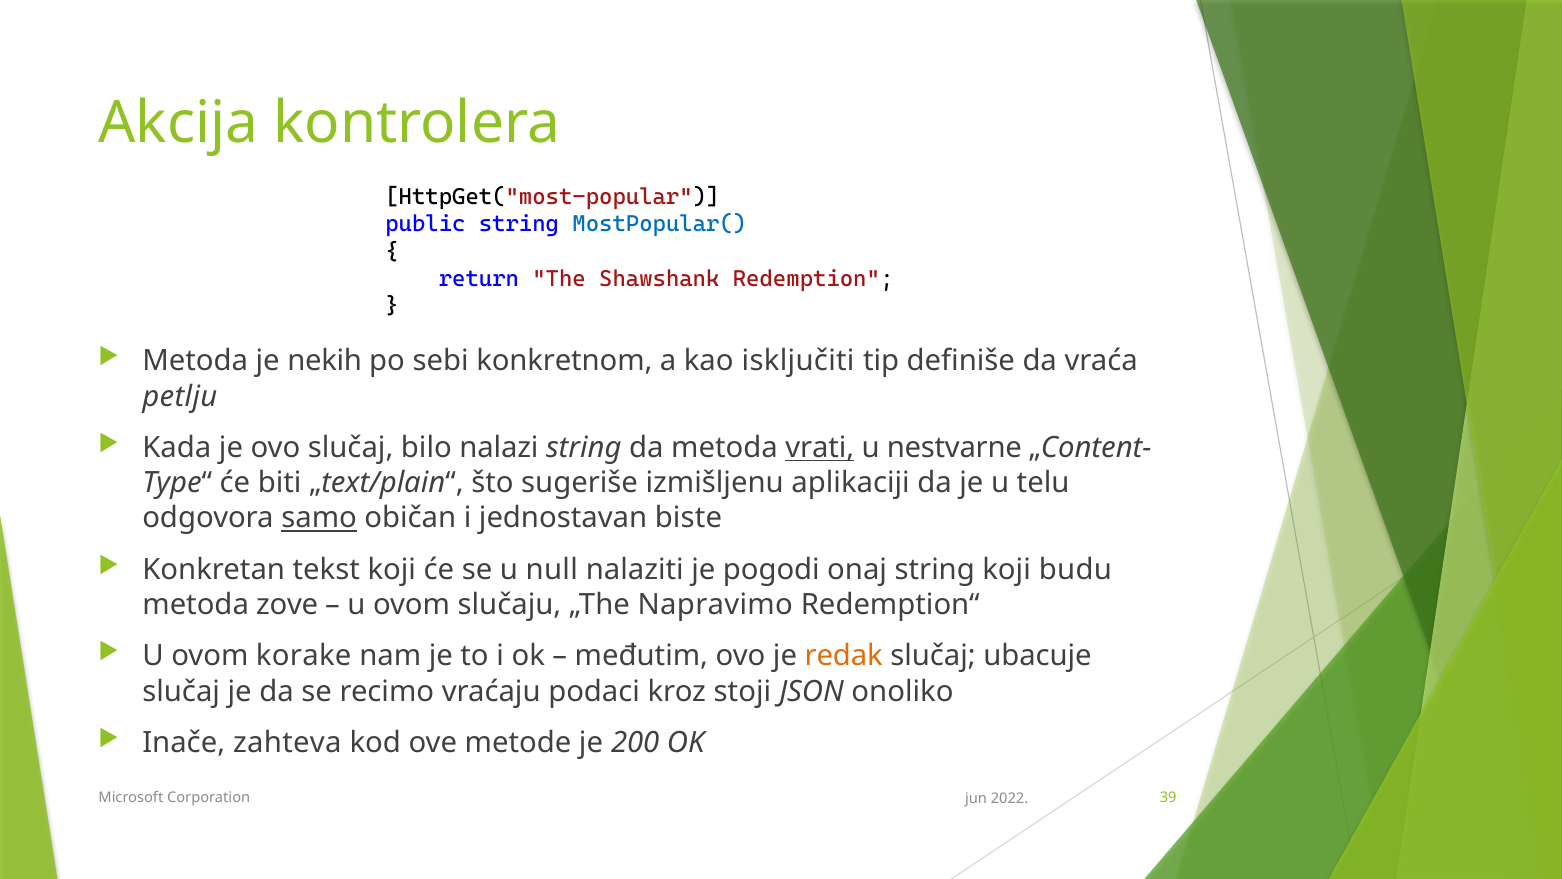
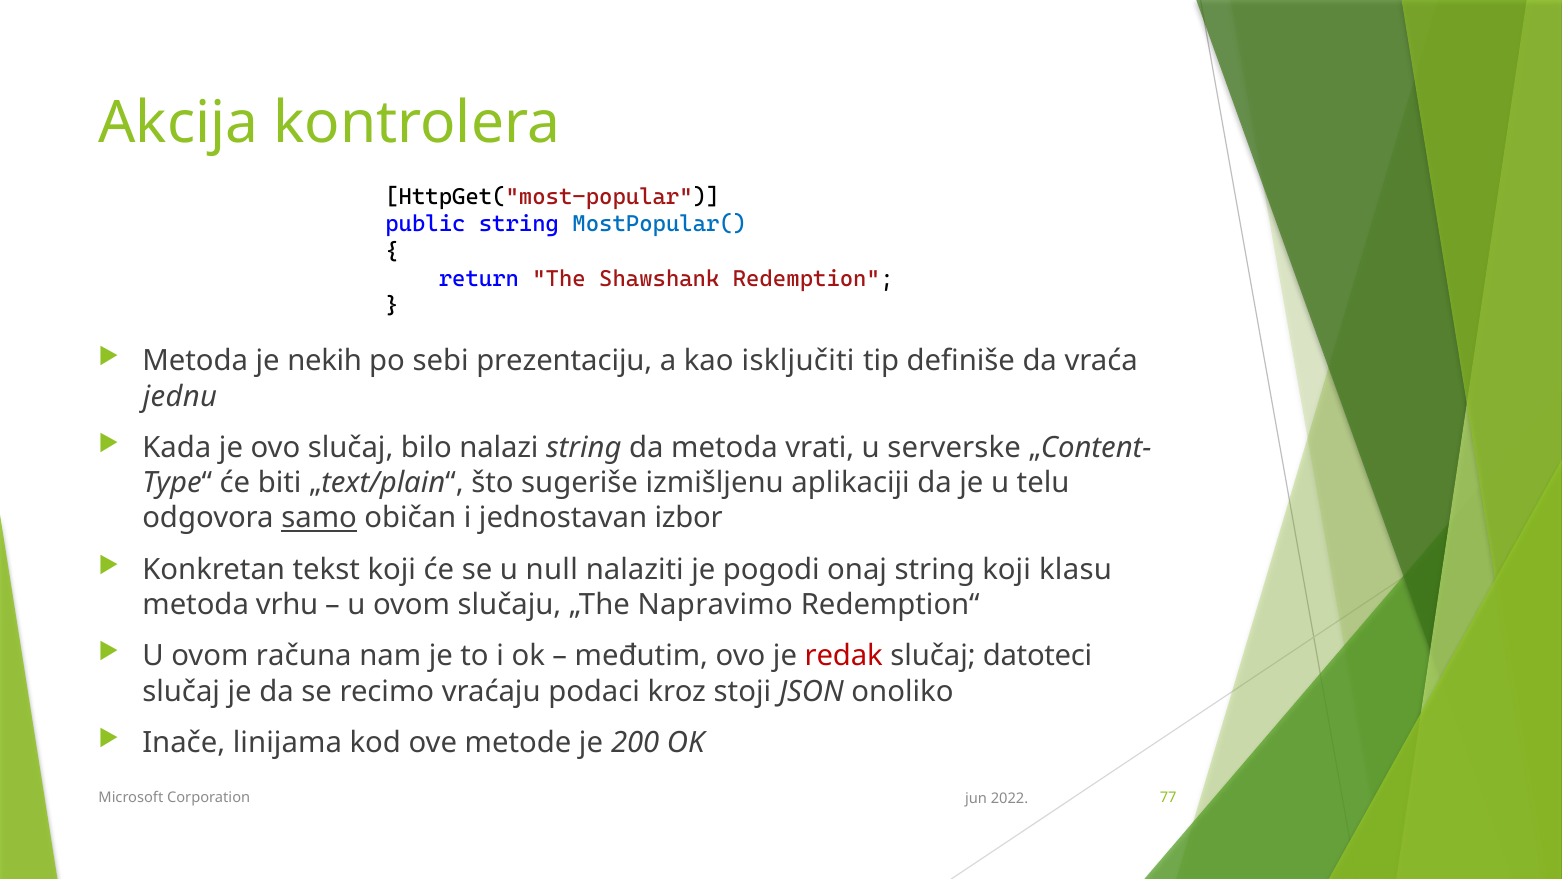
konkretnom: konkretnom -> prezentaciju (564, 361)
petlju: petlju -> jednu (180, 396)
vrati underline: present -> none (820, 448)
nestvarne: nestvarne -> serverske (954, 448)
biste: biste -> izbor (689, 518)
budu: budu -> klasu (1075, 569)
zove: zove -> vrhu (287, 605)
korake: korake -> računa (304, 656)
redak colour: orange -> red (844, 656)
ubacuje: ubacuje -> datoteci (1038, 656)
zahteva: zahteva -> linijama (287, 743)
39: 39 -> 77 (1168, 797)
